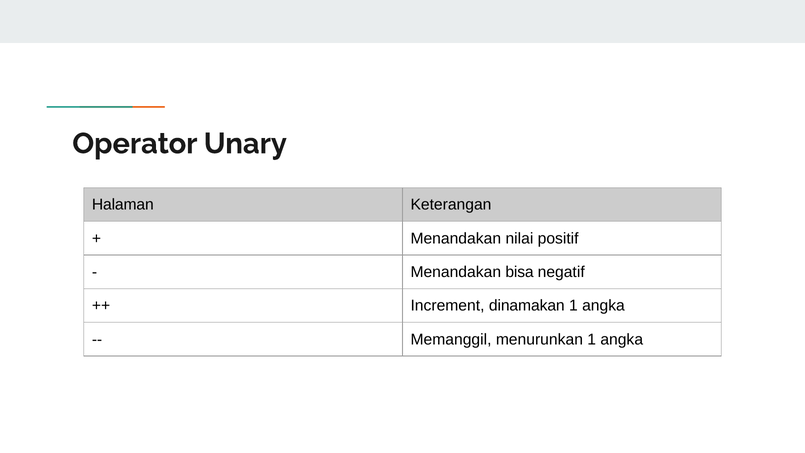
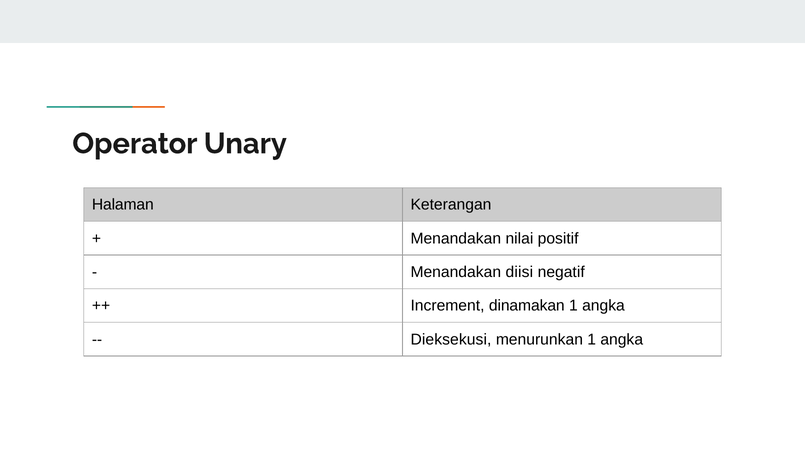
bisa: bisa -> diisi (519, 272)
Memanggil: Memanggil -> Dieksekusi (451, 339)
